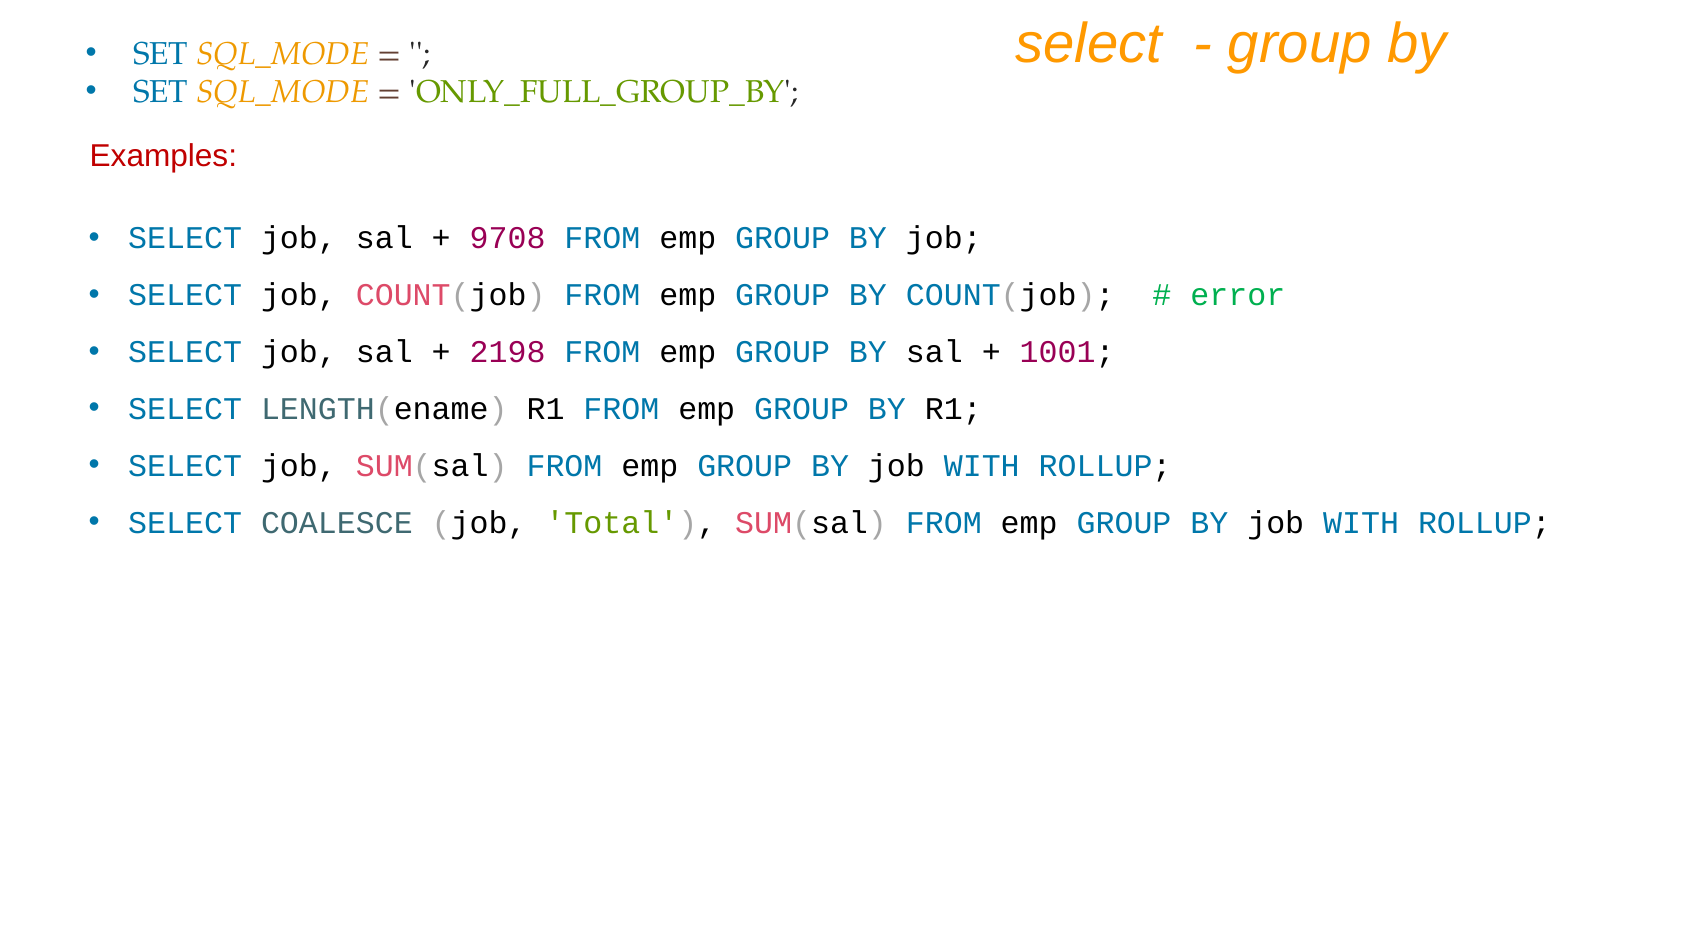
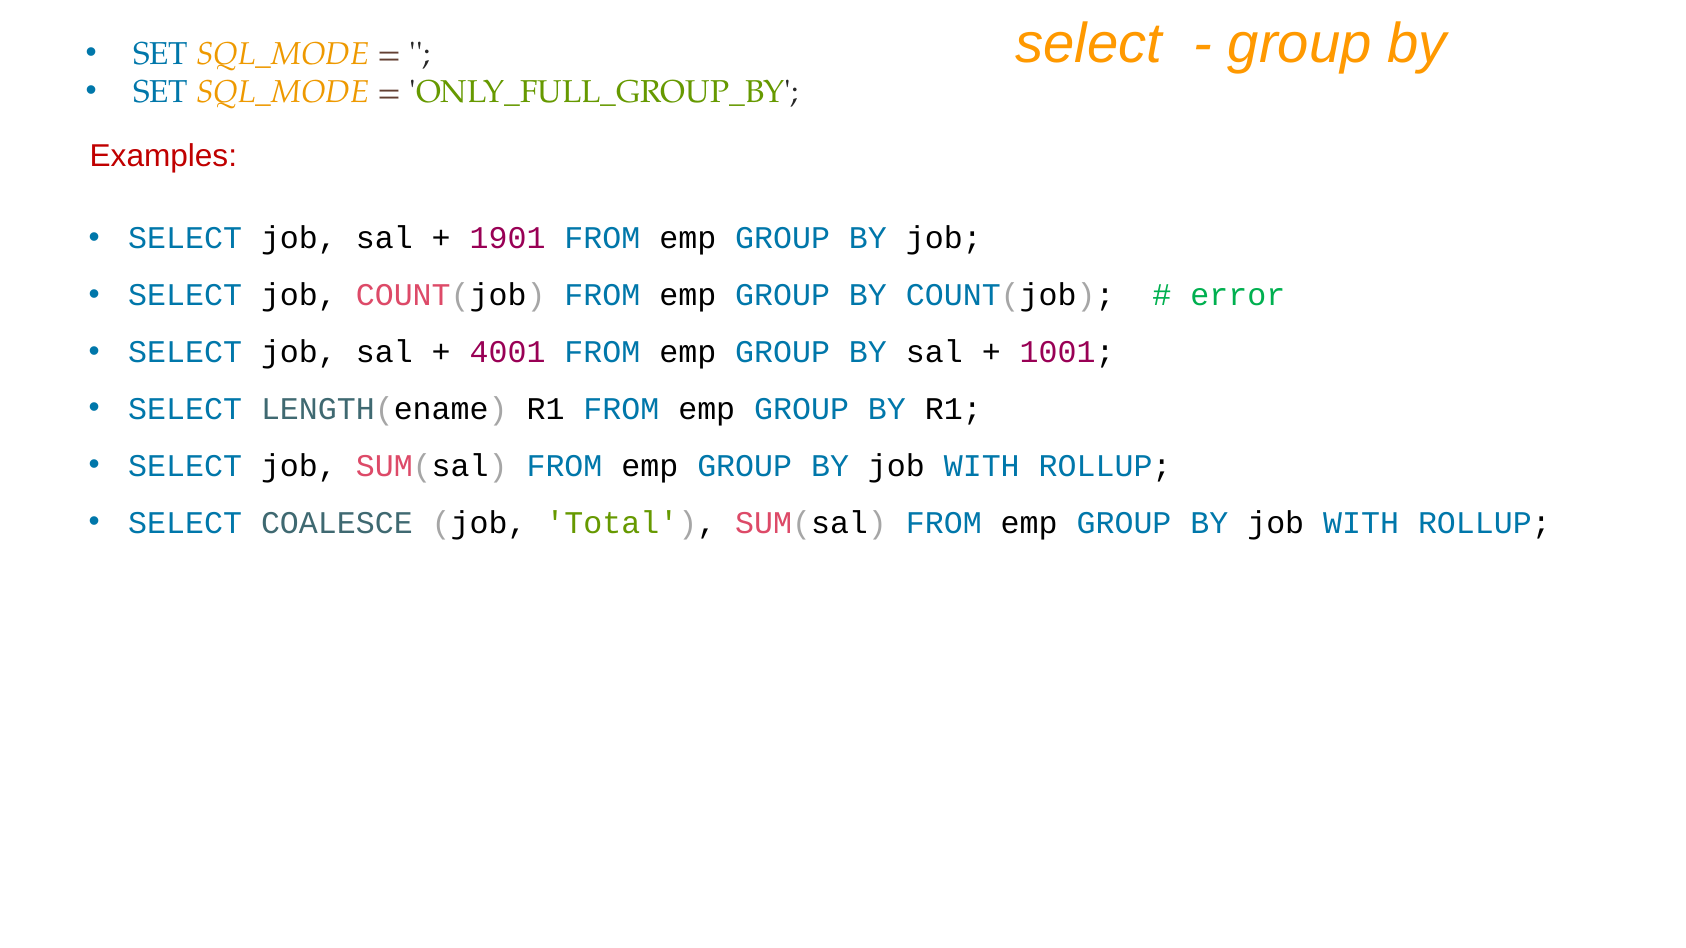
9708: 9708 -> 1901 (508, 239)
2198: 2198 -> 4001 (508, 352)
